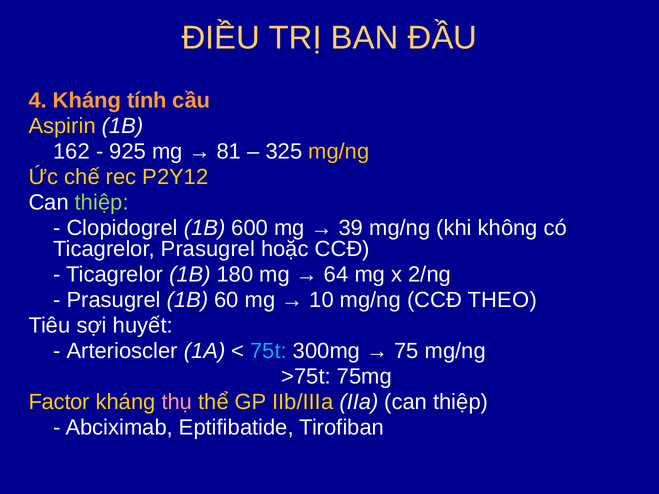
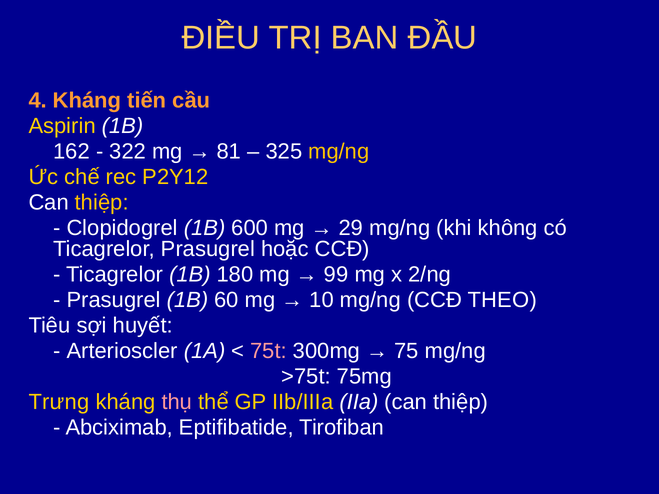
tính: tính -> tiến (147, 101)
925: 925 -> 322 (128, 152)
thiệp colour: light green -> yellow (102, 203)
39: 39 -> 29 (351, 228)
64: 64 -> 99 (336, 275)
75t colour: light blue -> pink (269, 351)
Factor: Factor -> Trưng (59, 402)
